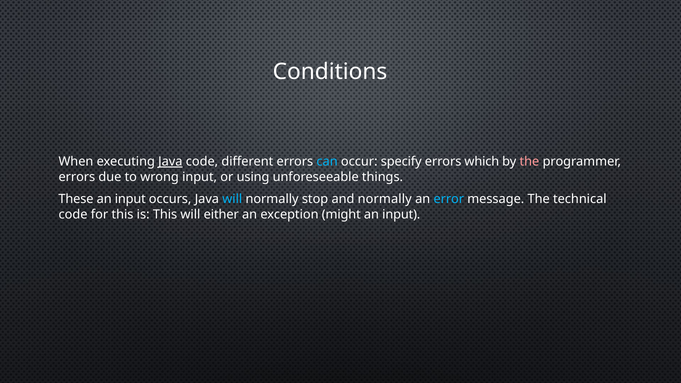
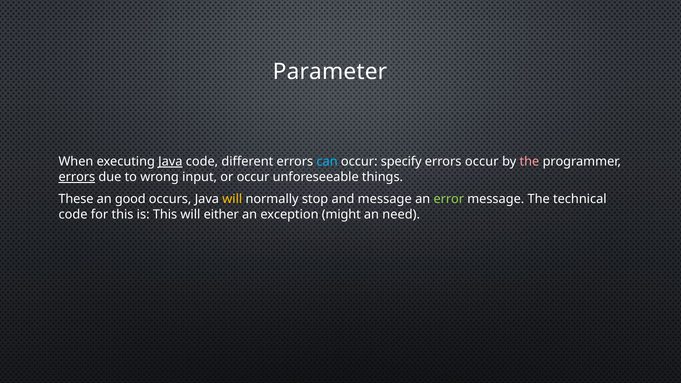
Conditions: Conditions -> Parameter (330, 72)
errors which: which -> occur (482, 162)
errors underline: none -> present (77, 177)
or using: using -> occur (253, 177)
input: input -> good (130, 199)
will colour: light blue -> yellow (232, 199)
and normally: normally -> message (385, 199)
error colour: light blue -> light green (449, 199)
input: input -> need (401, 214)
